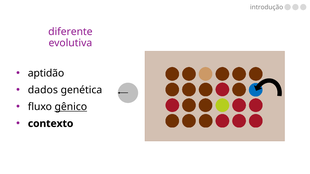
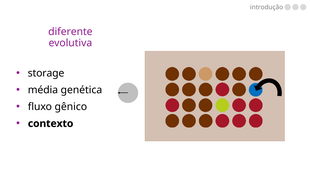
aptidão: aptidão -> storage (46, 73)
dados: dados -> média (43, 90)
gênico underline: present -> none (71, 107)
